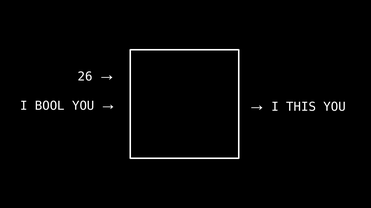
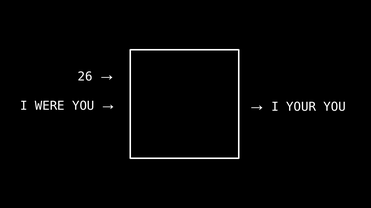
BOOL: BOOL -> WERE (50, 106)
THIS: THIS -> YOUR (301, 107)
